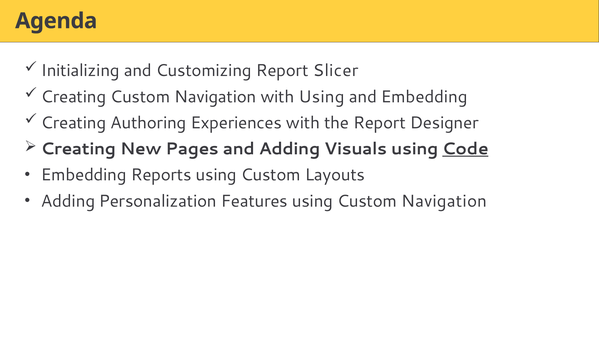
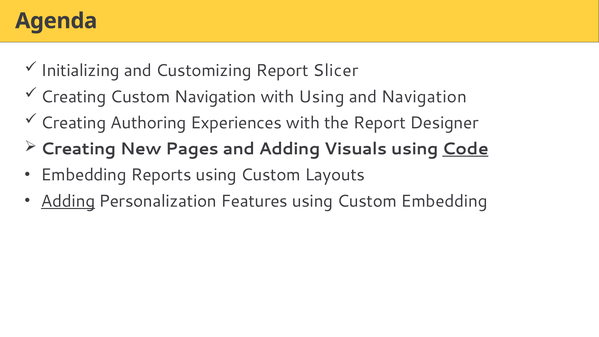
and Embedding: Embedding -> Navigation (424, 97)
Adding underline: none -> present (68, 201)
using Custom Navigation: Navigation -> Embedding (444, 201)
